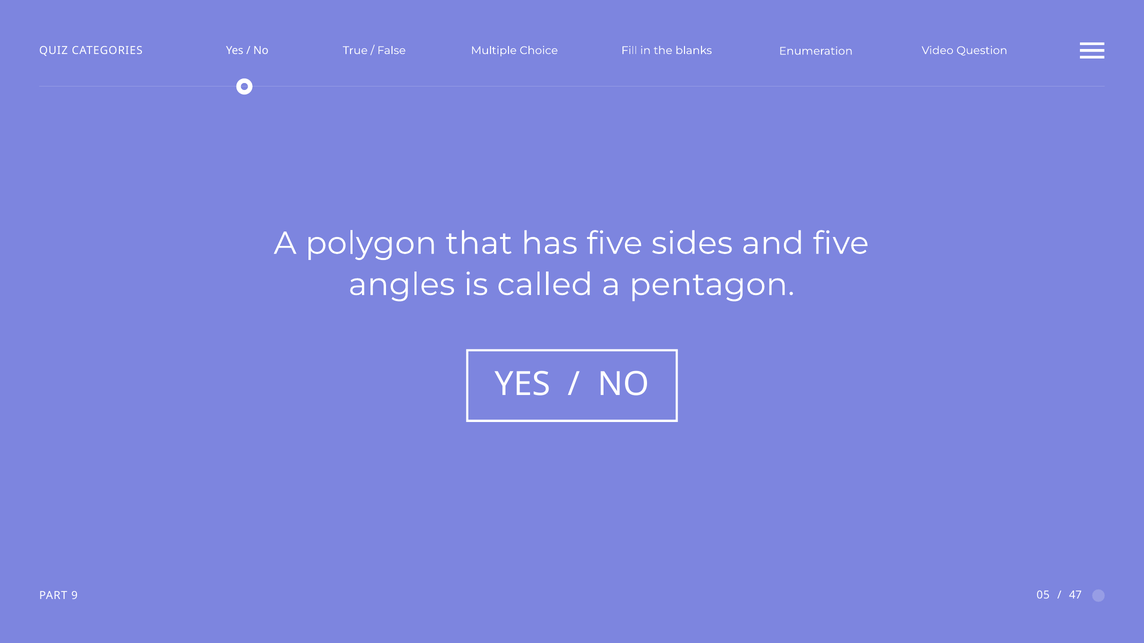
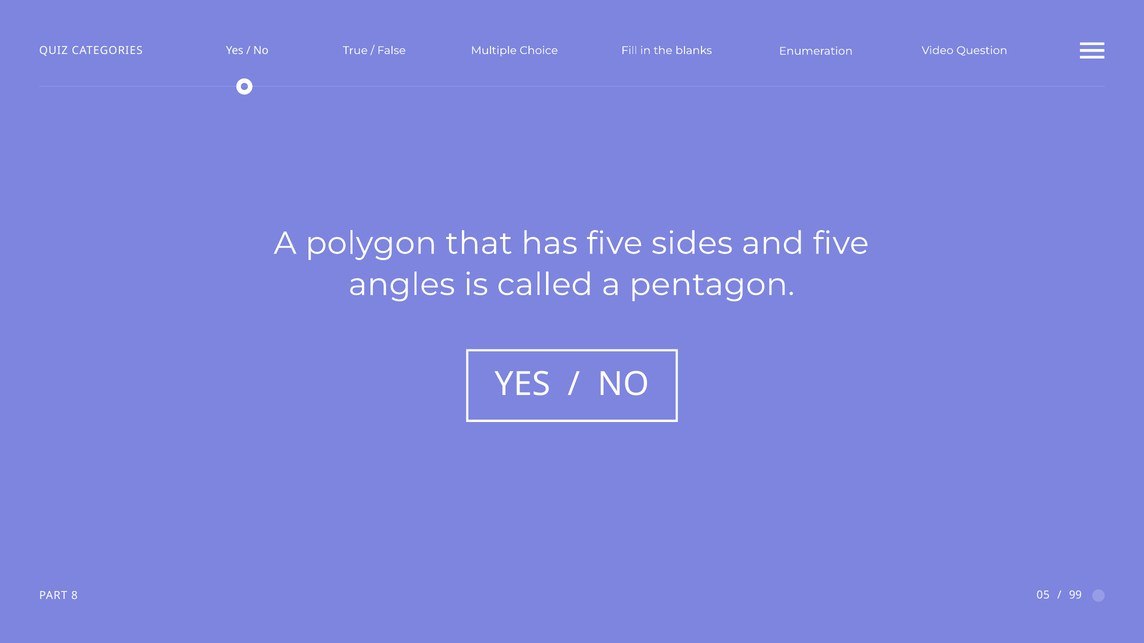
47: 47 -> 99 (1075, 595)
9: 9 -> 8 (74, 596)
